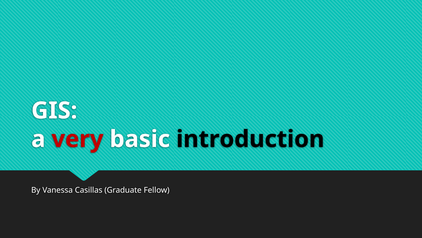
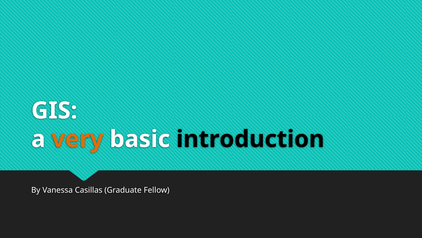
very colour: red -> orange (78, 139)
